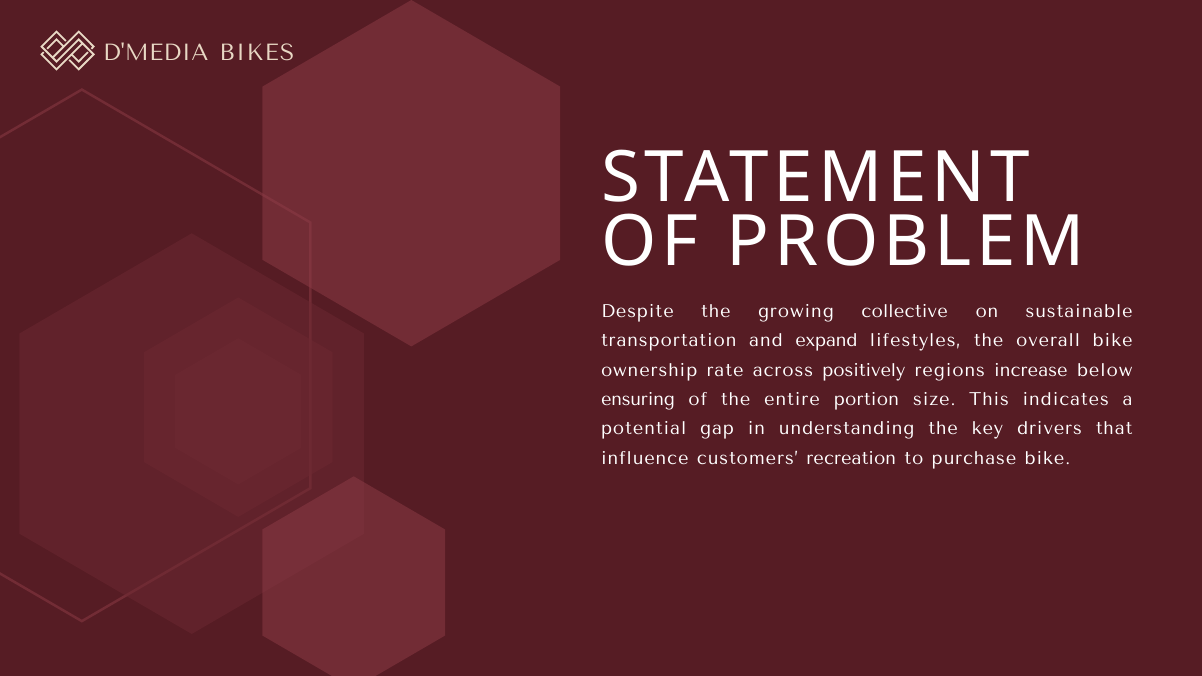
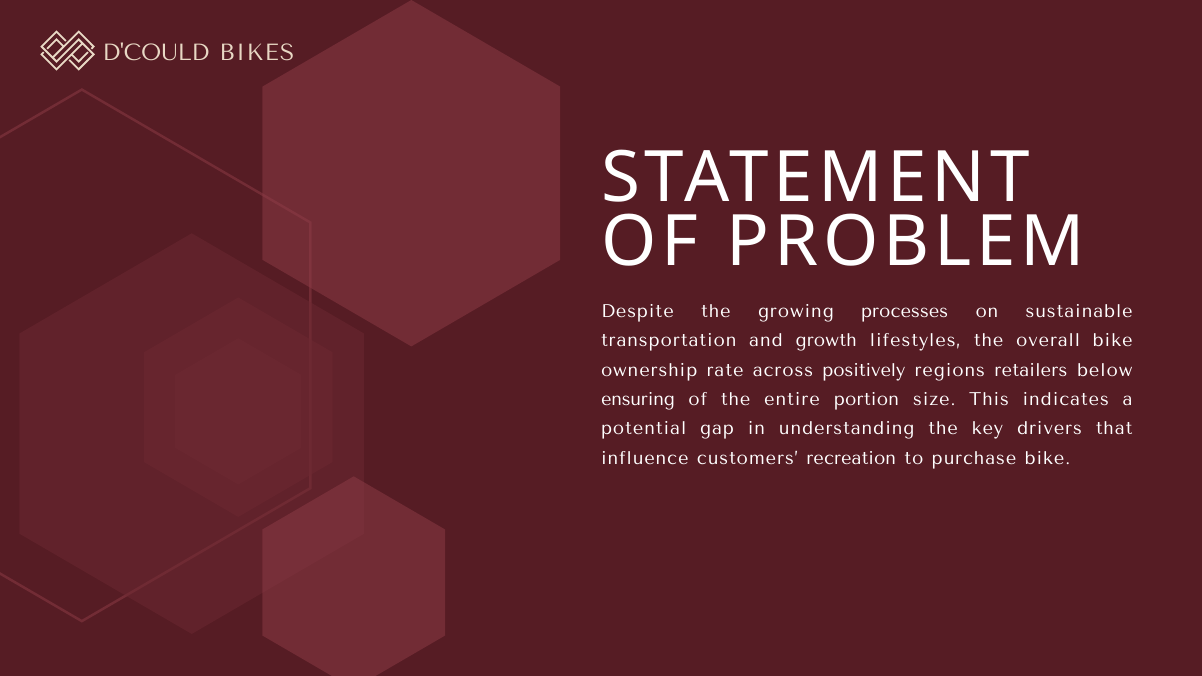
D'MEDIA: D'MEDIA -> D'COULD (156, 53)
collective: collective -> processes (905, 311)
expand: expand -> growth (826, 341)
increase: increase -> retailers (1031, 370)
